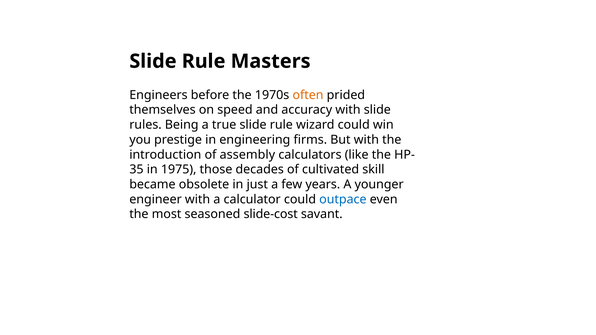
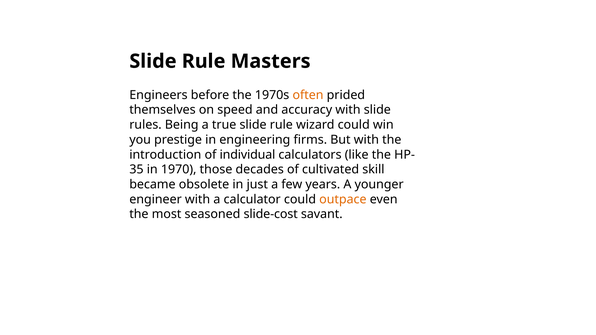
assembly: assembly -> individual (247, 155)
1975: 1975 -> 1970 (179, 170)
outpace colour: blue -> orange (343, 199)
